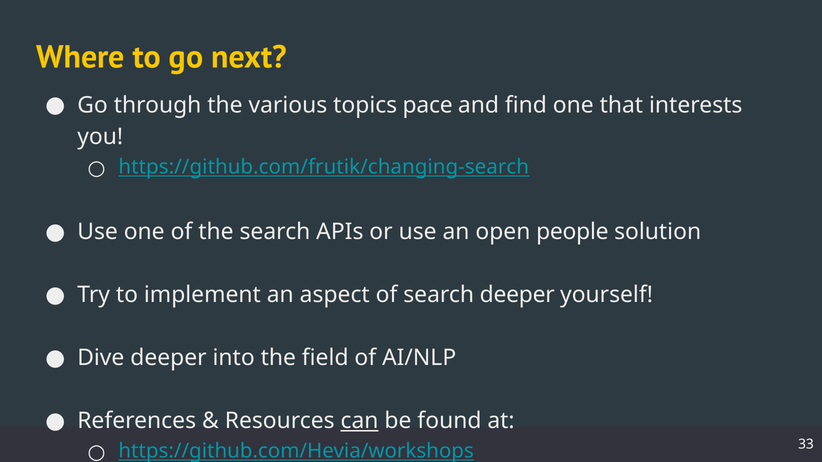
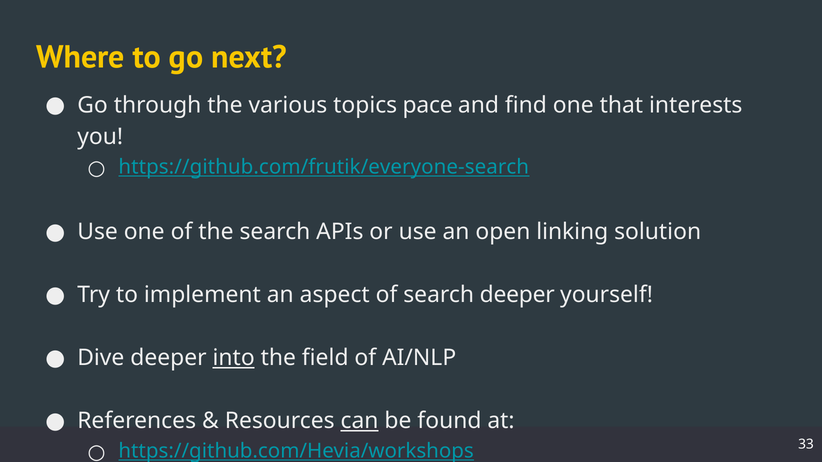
https://github.com/frutik/changing-search: https://github.com/frutik/changing-search -> https://github.com/frutik/everyone-search (324, 167)
people: people -> linking (572, 232)
into underline: none -> present (234, 358)
